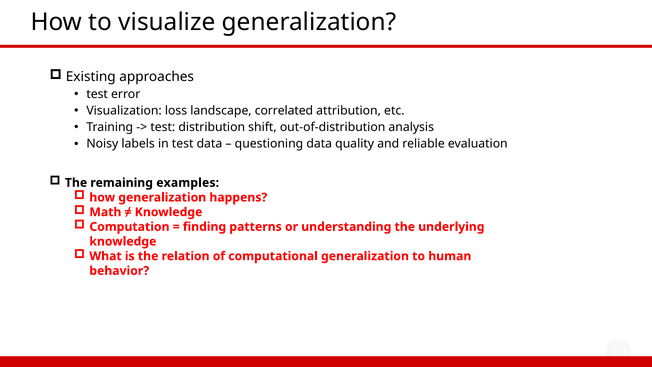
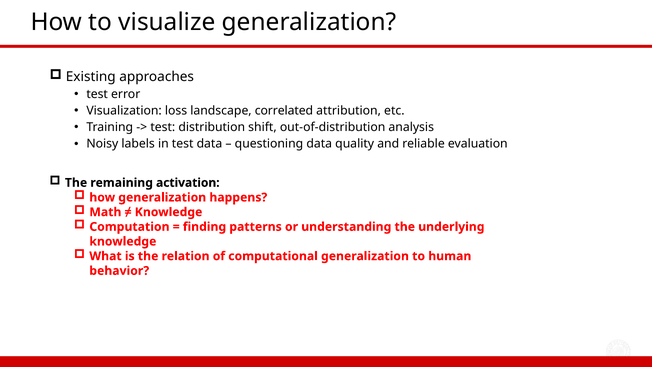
examples: examples -> activation (188, 183)
